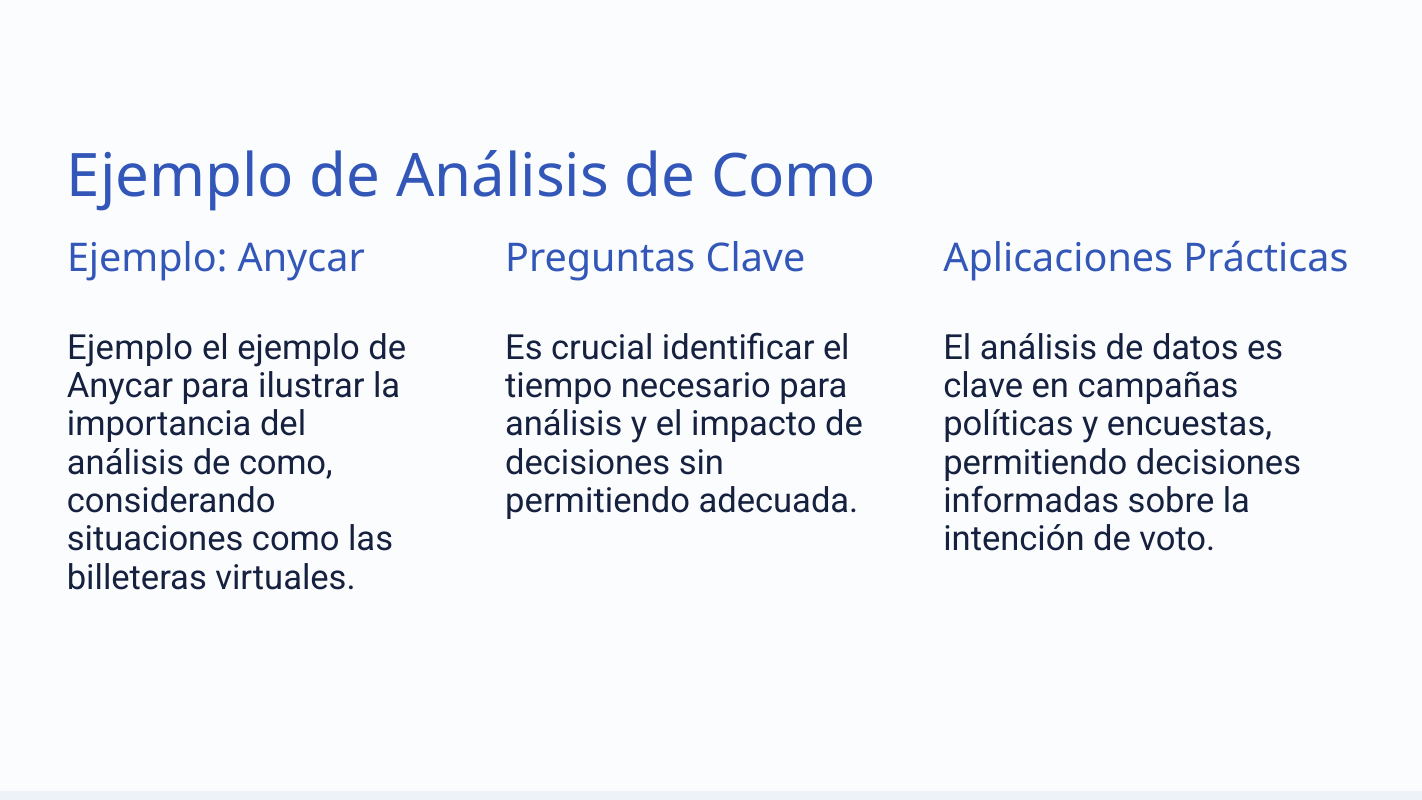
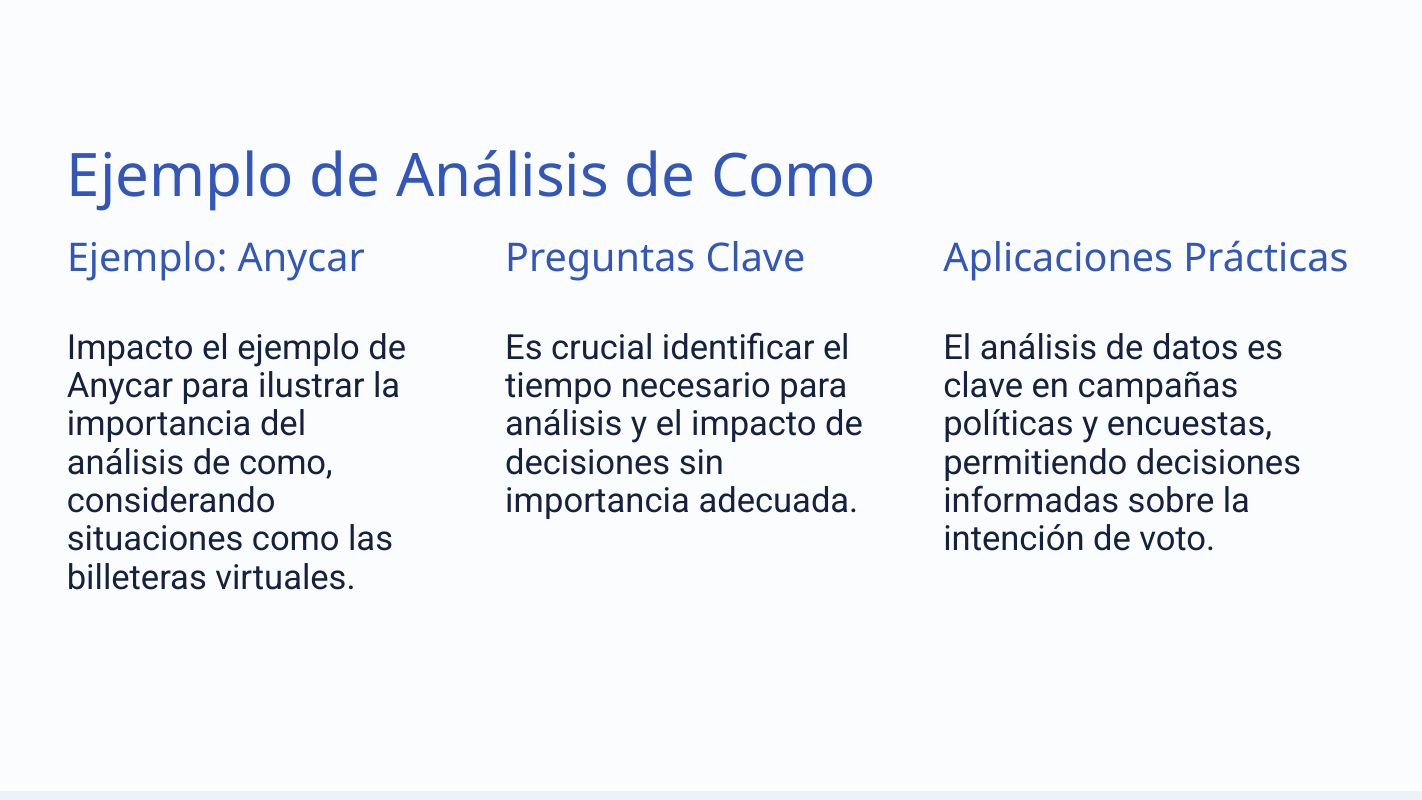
Ejemplo: Ejemplo -> Impacto (130, 348)
permitiendo: permitiendo -> importancia (598, 501)
